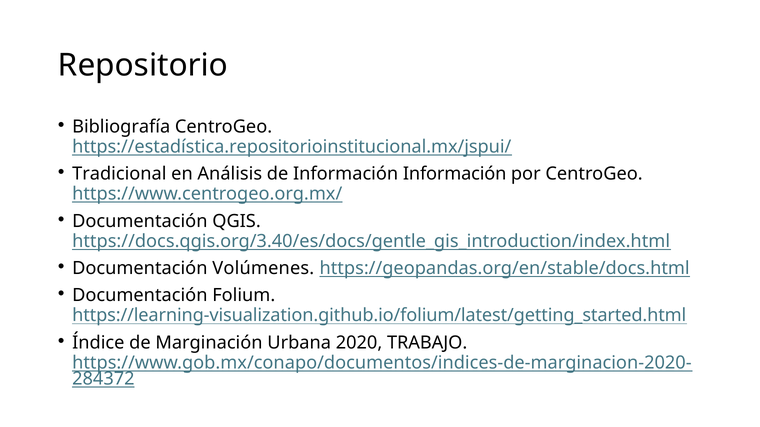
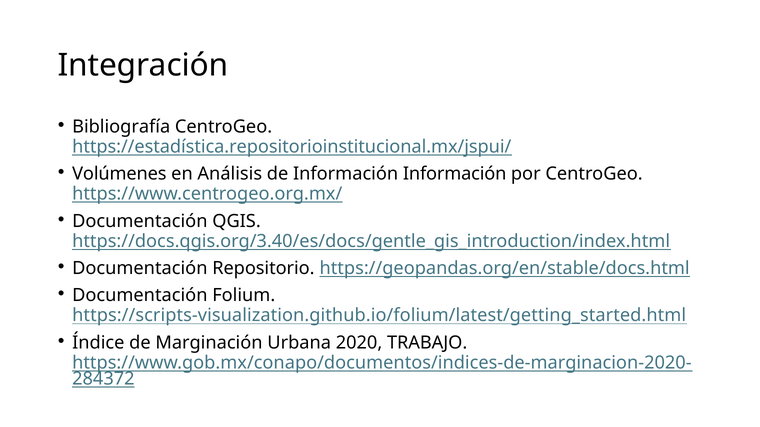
Repositorio: Repositorio -> Integración (143, 65)
Tradicional: Tradicional -> Volúmenes (119, 174)
Volúmenes: Volúmenes -> Repositorio (263, 269)
https://learning-visualization.github.io/folium/latest/getting_started.html: https://learning-visualization.github.io/folium/latest/getting_started.html -> https://scripts-visualization.github.io/folium/latest/getting_started.html (379, 316)
